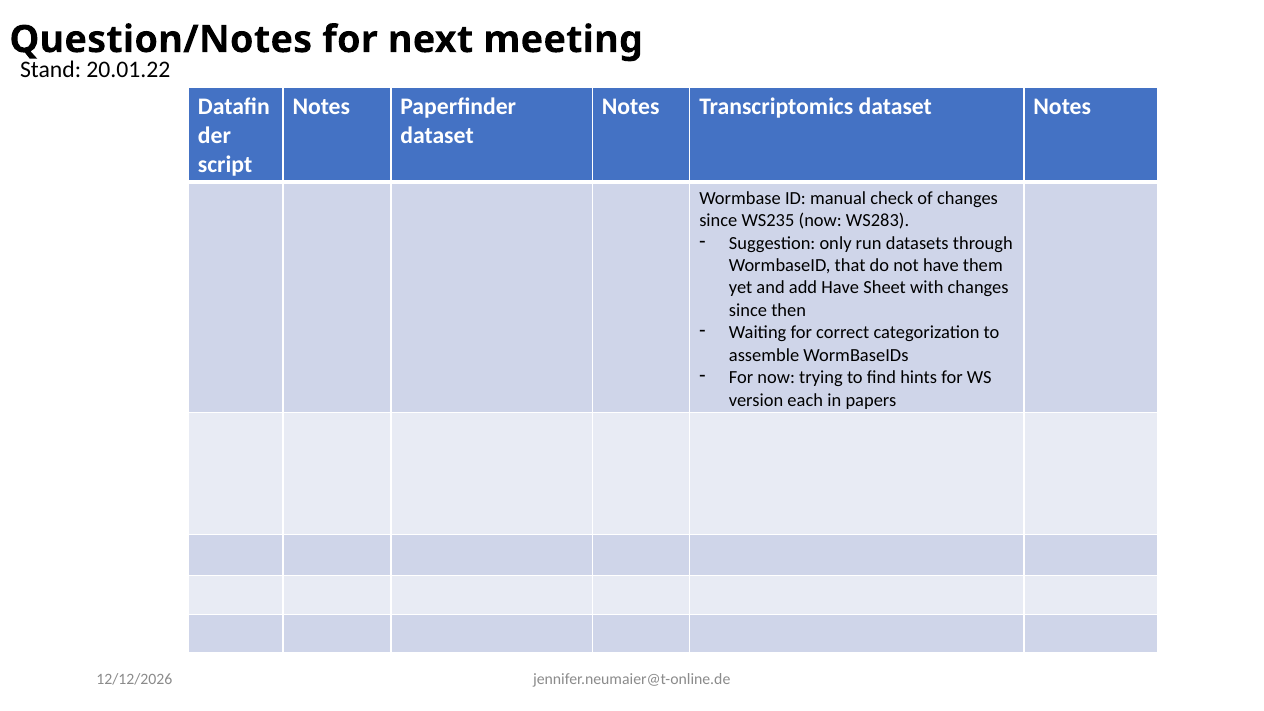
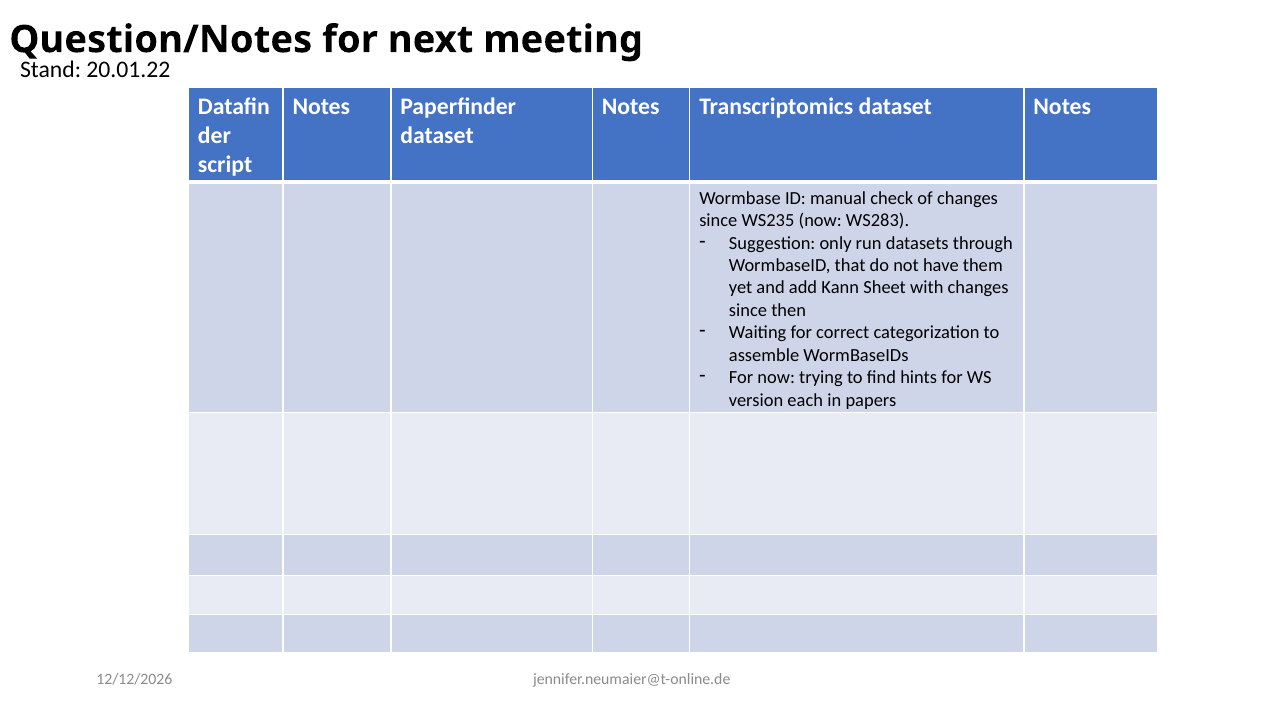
add Have: Have -> Kann (840, 288)
